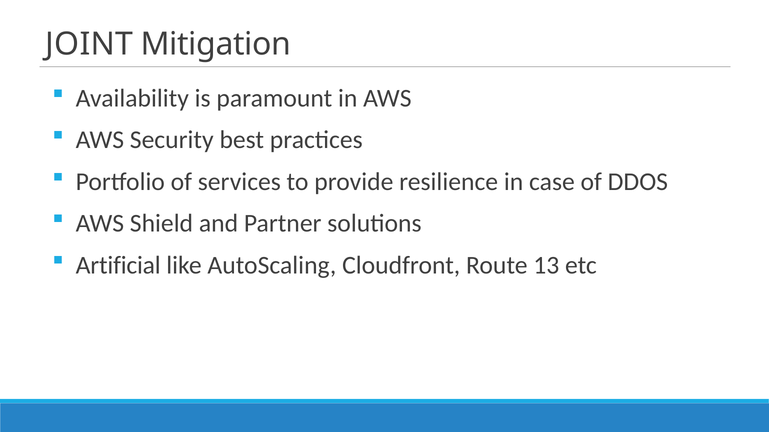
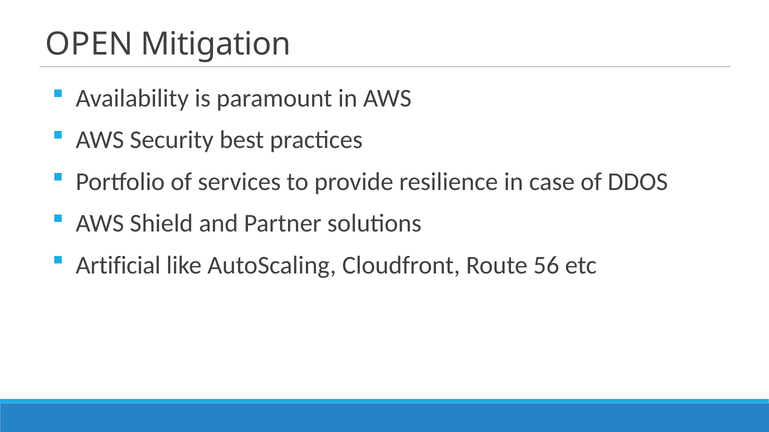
JOINT: JOINT -> OPEN (89, 44)
13: 13 -> 56 (546, 265)
